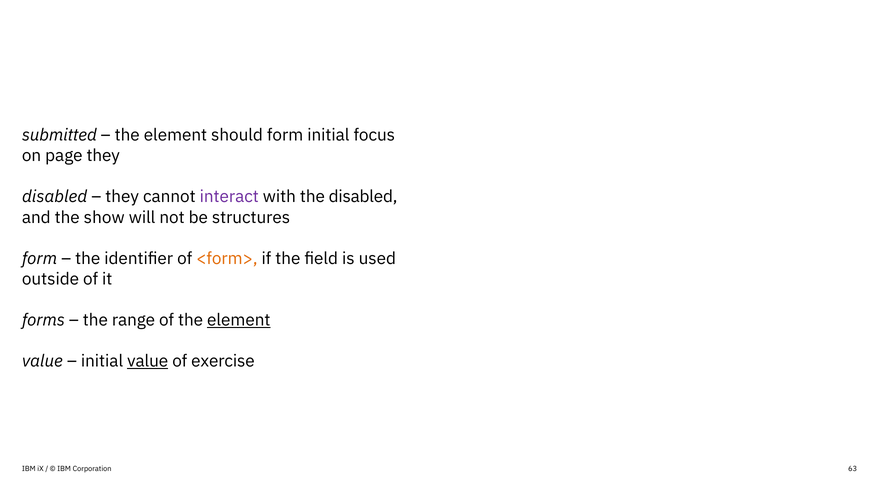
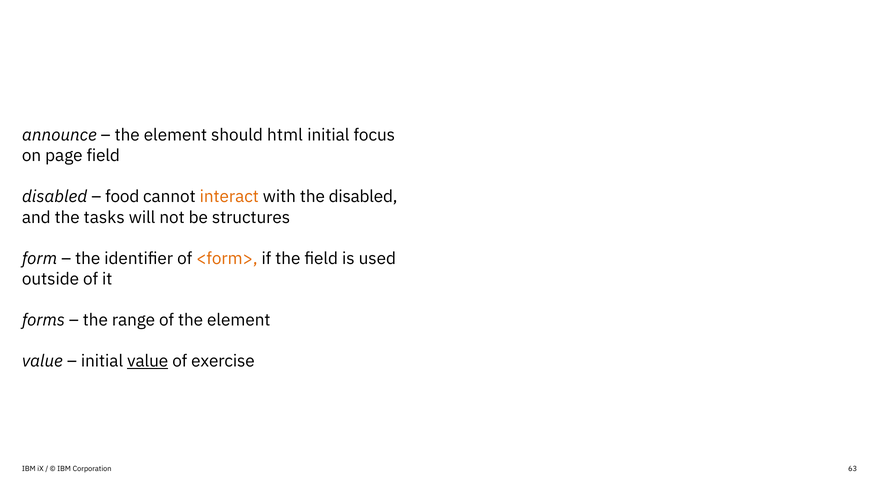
submitted: submitted -> announce (59, 135)
should form: form -> html (285, 135)
page they: they -> field (103, 156)
they: they -> food (122, 197)
interact colour: purple -> orange (229, 197)
show: show -> tasks (104, 217)
element underline: present -> none (239, 320)
